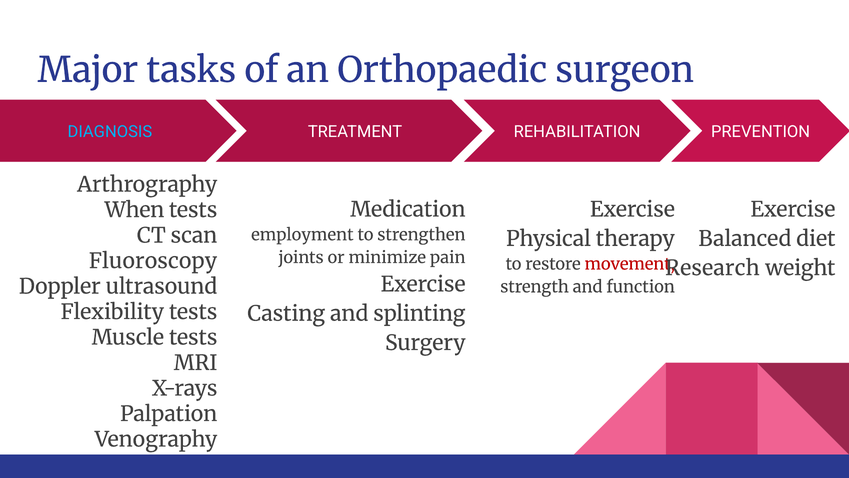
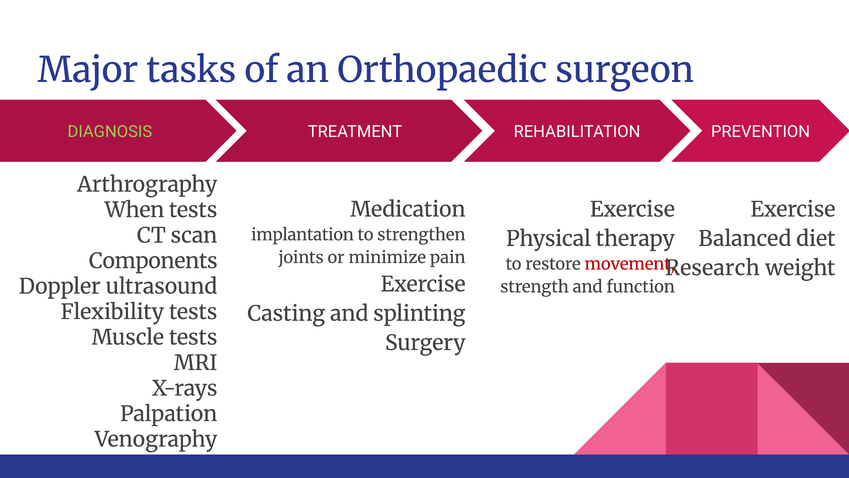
DIAGNOSIS colour: light blue -> light green (110, 132)
employment: employment -> implantation (302, 235)
Fluoroscopy: Fluoroscopy -> Components (153, 261)
